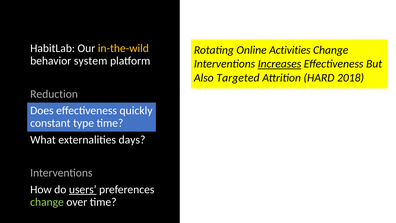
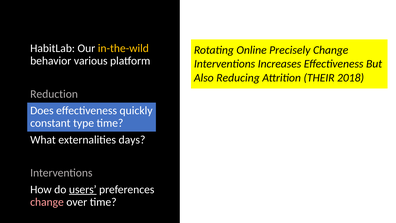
Activities: Activities -> Precisely (290, 50)
system: system -> various (91, 61)
Increases underline: present -> none (280, 64)
Targeted: Targeted -> Reducing (238, 78)
HARD: HARD -> THEIR (319, 78)
change colour: light green -> pink (47, 202)
